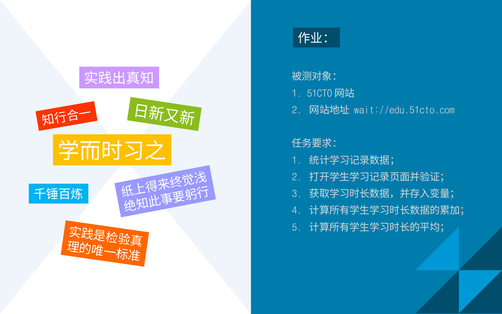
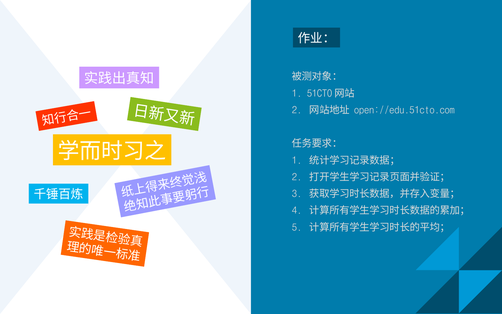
wait://edu.51cto.com: wait://edu.51cto.com -> open://edu.51cto.com (404, 110)
